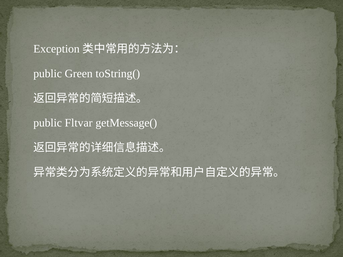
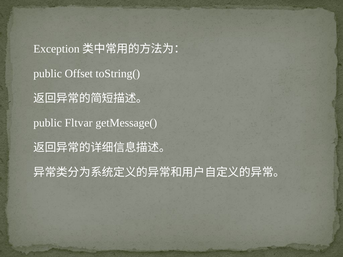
Green: Green -> Offset (79, 74)
